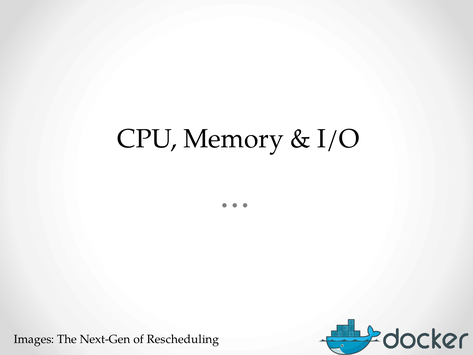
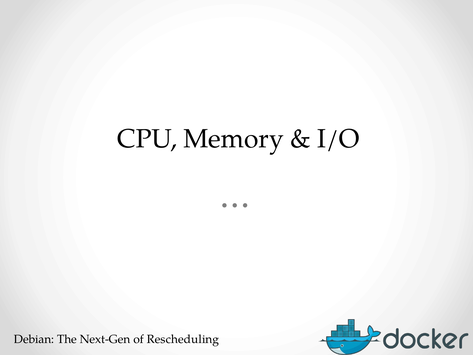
Images: Images -> Debian (34, 339)
